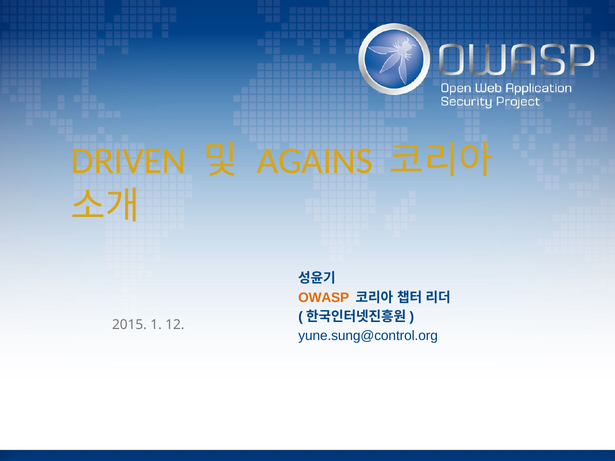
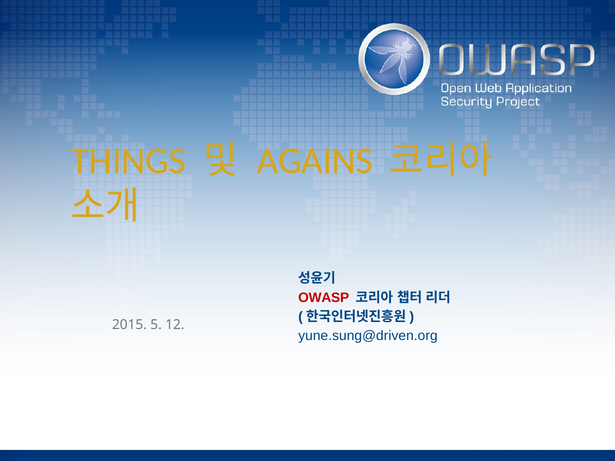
DRIVEN: DRIVEN -> THINGS (128, 161)
OWASP colour: orange -> red (324, 298)
1: 1 -> 5 (156, 325)
yune.sung@control.org: yune.sung@control.org -> yune.sung@driven.org (368, 336)
